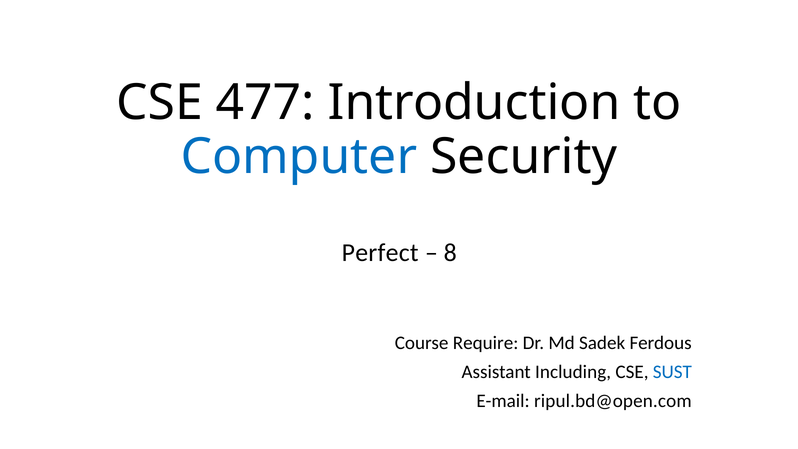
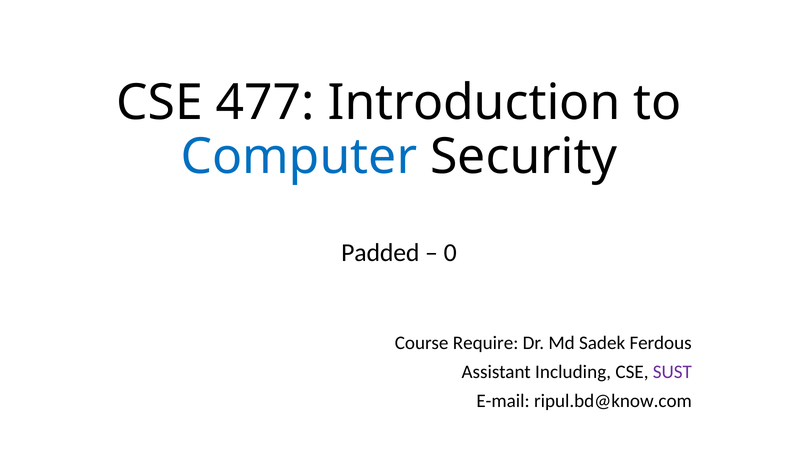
Perfect: Perfect -> Padded (380, 253)
8: 8 -> 0 (450, 253)
SUST colour: blue -> purple (672, 372)
ripul.bd@open.com: ripul.bd@open.com -> ripul.bd@know.com (613, 401)
